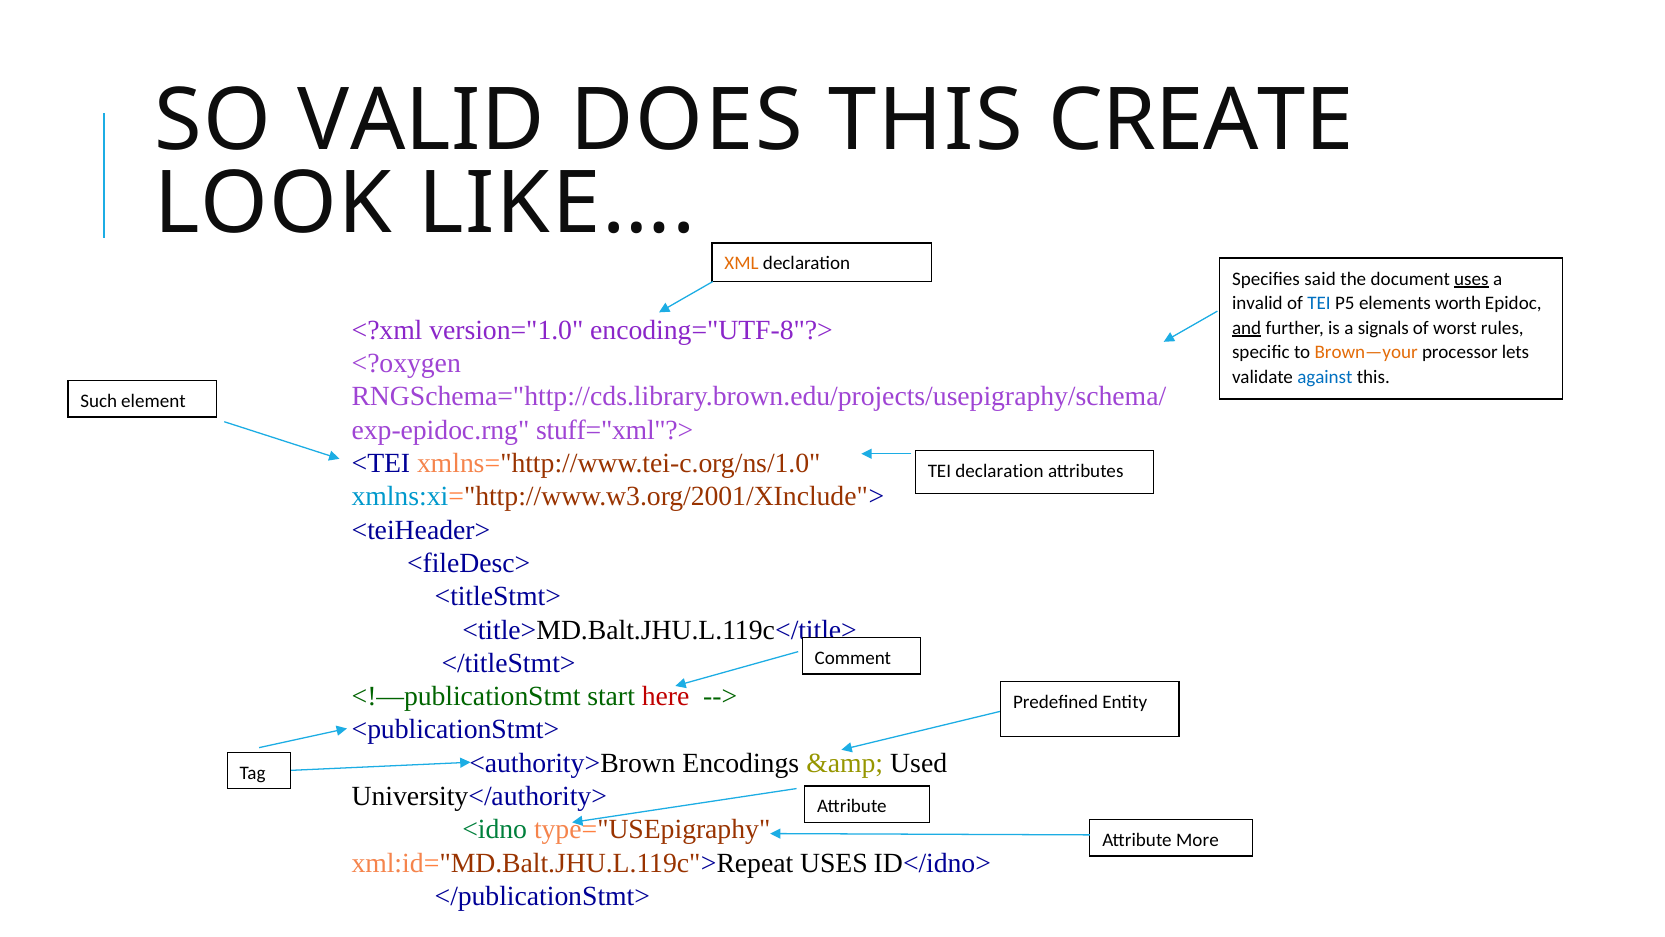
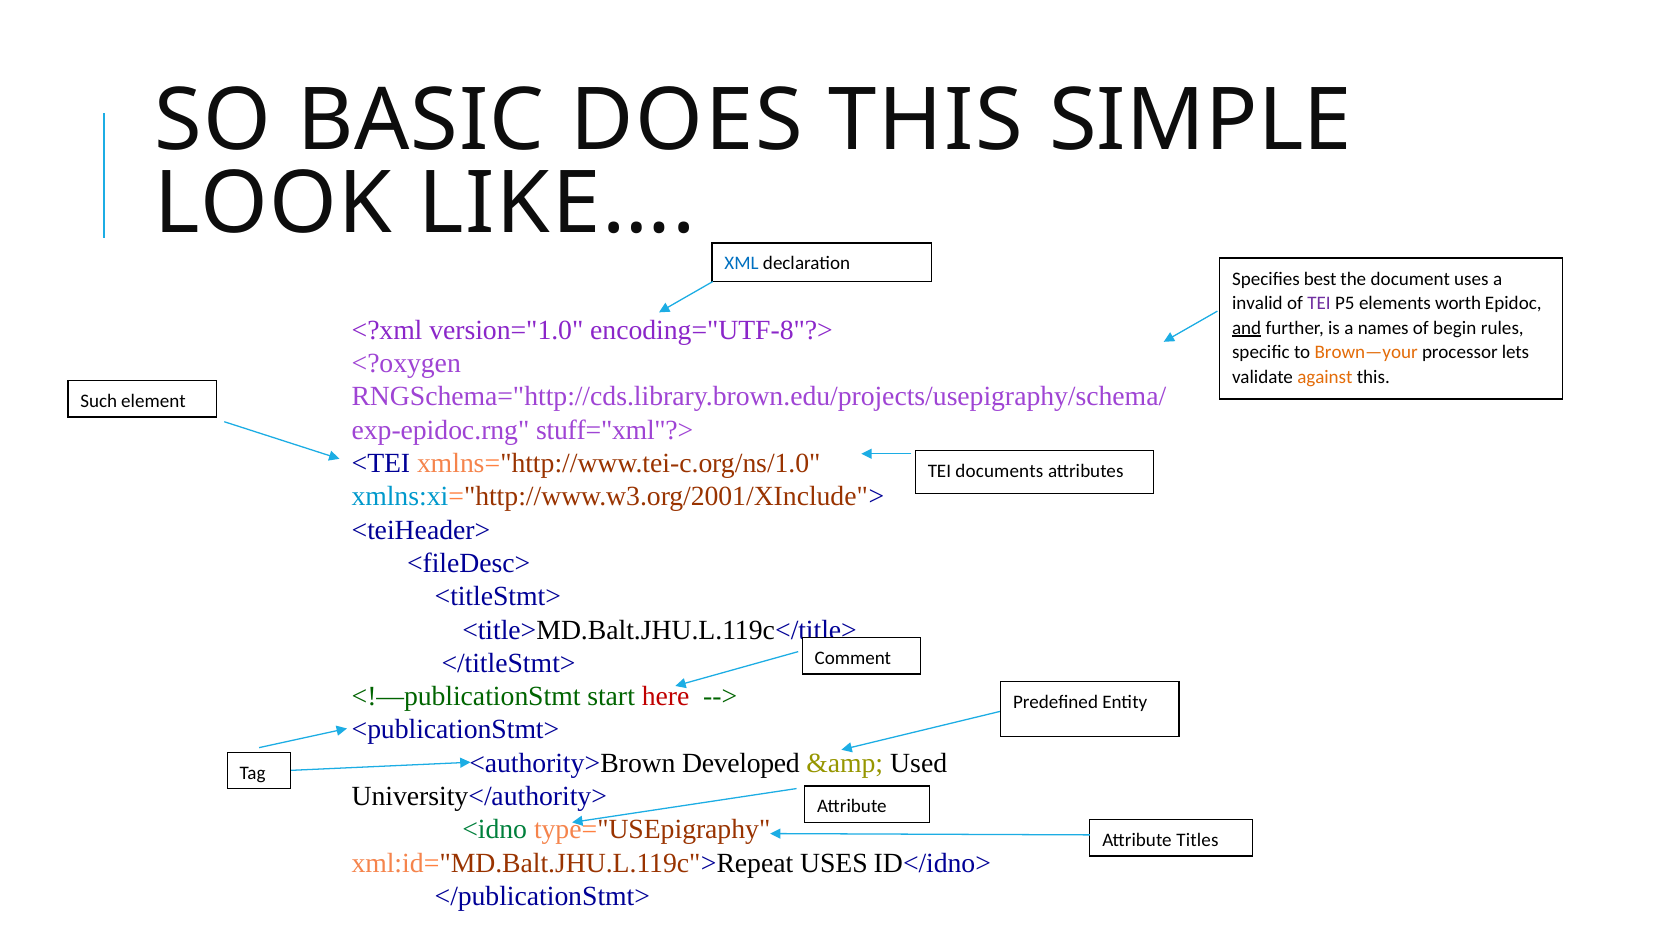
VALID: VALID -> BASIC (421, 121)
CREATE: CREATE -> SIMPLE (1201, 121)
XML colour: orange -> blue (741, 263)
said: said -> best (1320, 279)
uses underline: present -> none (1471, 279)
TEI colour: blue -> purple (1319, 303)
signals: signals -> names (1383, 328)
worst: worst -> begin (1455, 328)
against colour: blue -> orange (1325, 377)
TEI declaration: declaration -> documents (999, 471)
Encodings: Encodings -> Developed (741, 763)
More: More -> Titles (1197, 840)
